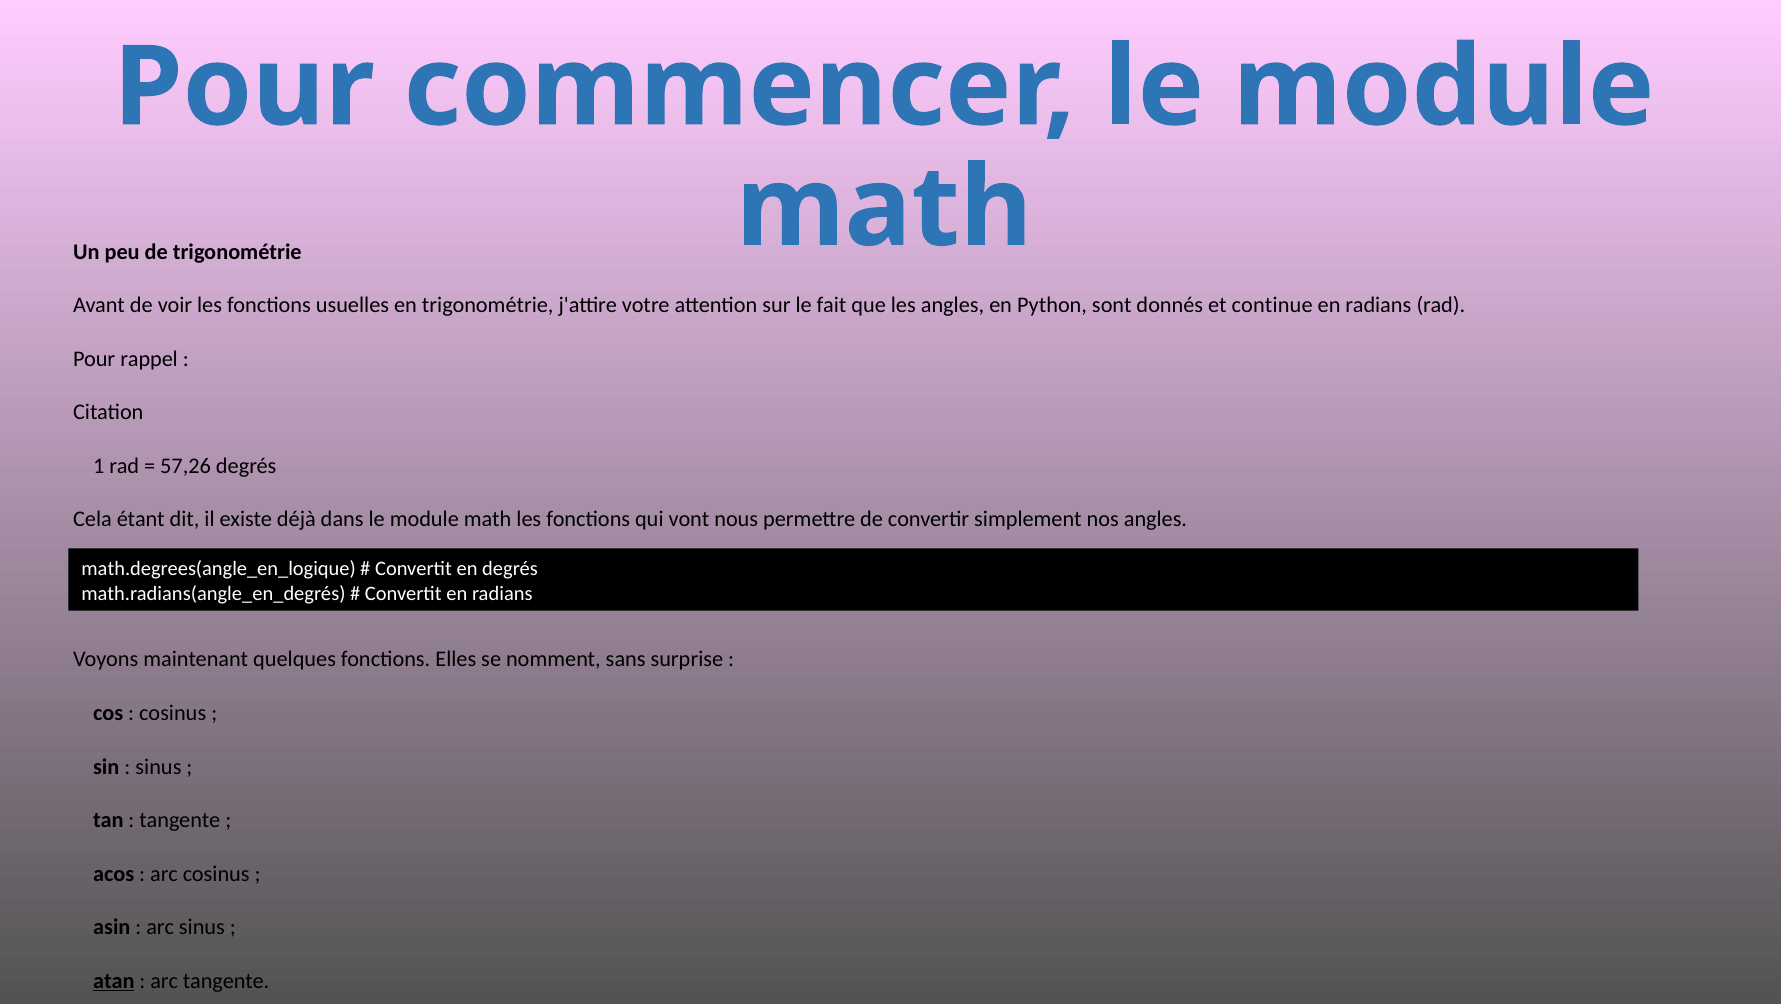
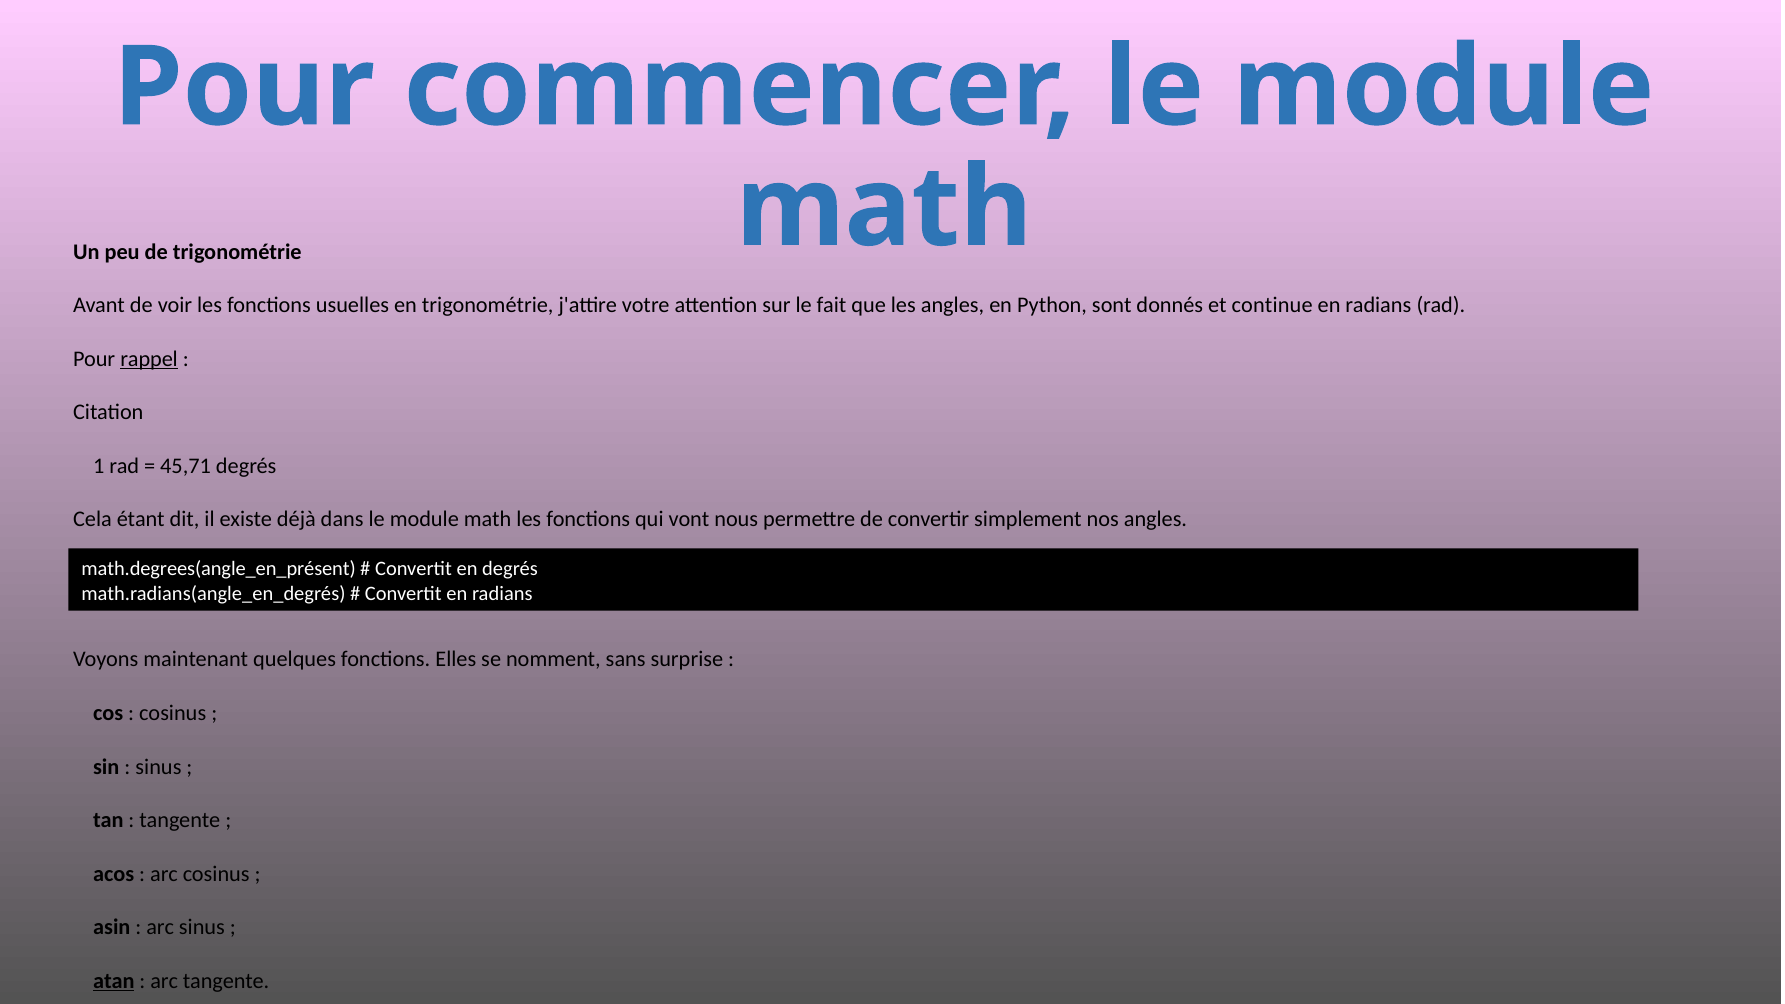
rappel underline: none -> present (149, 359)
57,26: 57,26 -> 45,71 (186, 466)
math.degrees(angle_en_logique: math.degrees(angle_en_logique -> math.degrees(angle_en_présent (219, 569)
